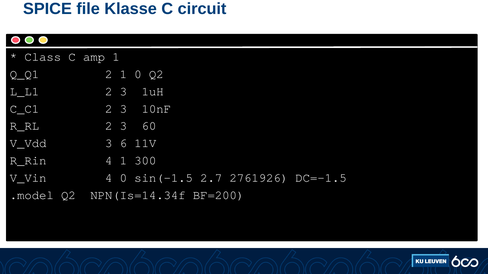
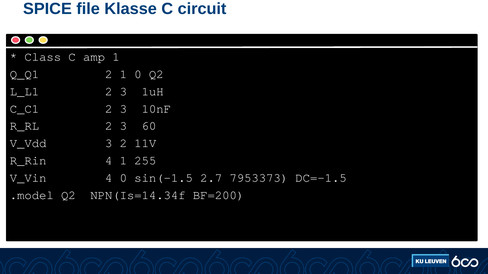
3 6: 6 -> 2 (123, 143)
300: 300 -> 255 (145, 161)
2761926: 2761926 -> 7953373 (259, 178)
